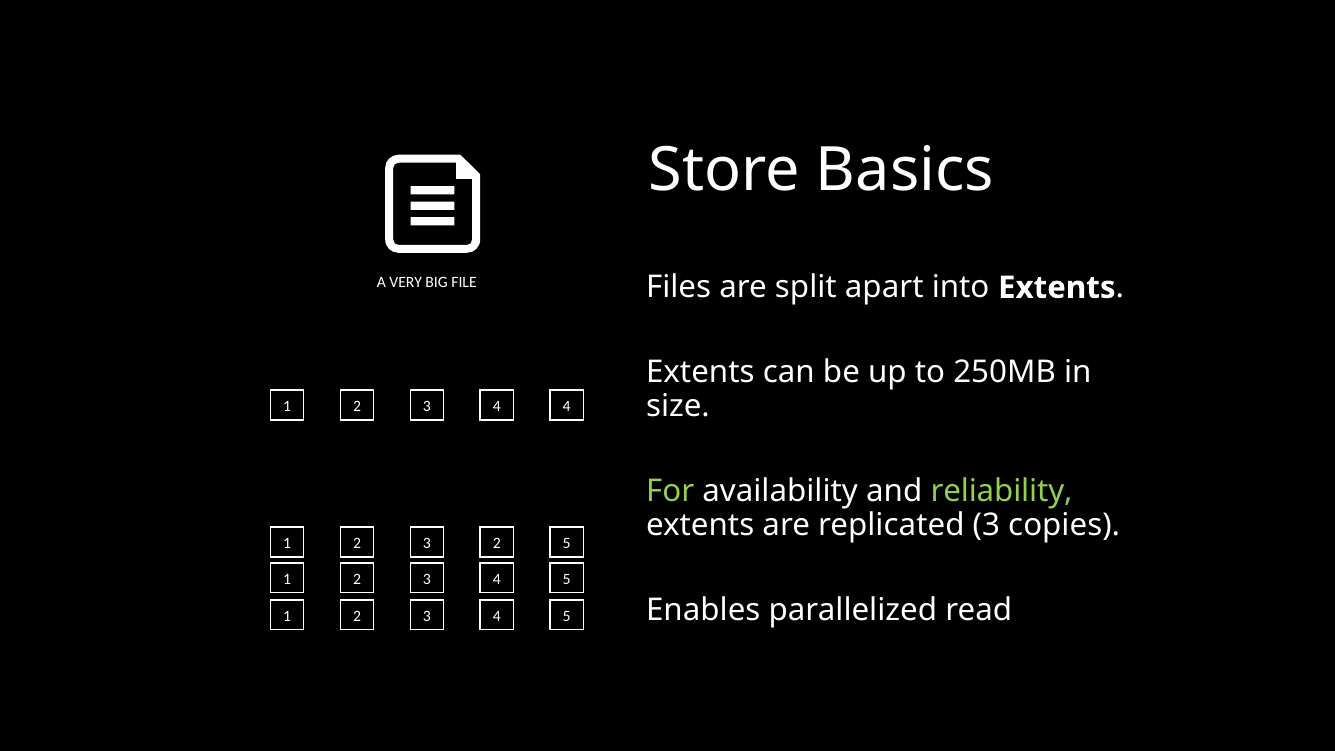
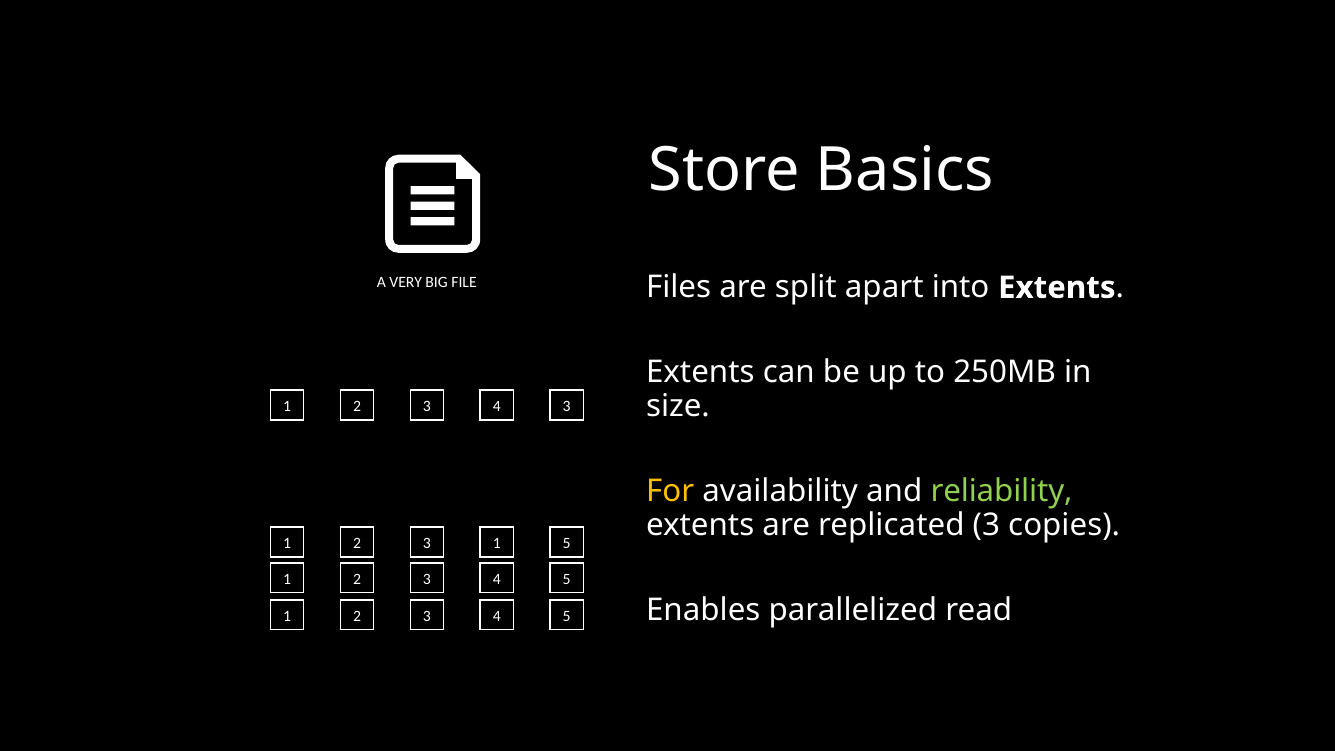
4 4: 4 -> 3 (567, 406)
For colour: light green -> yellow (670, 491)
2 3 2: 2 -> 1 (497, 543)
